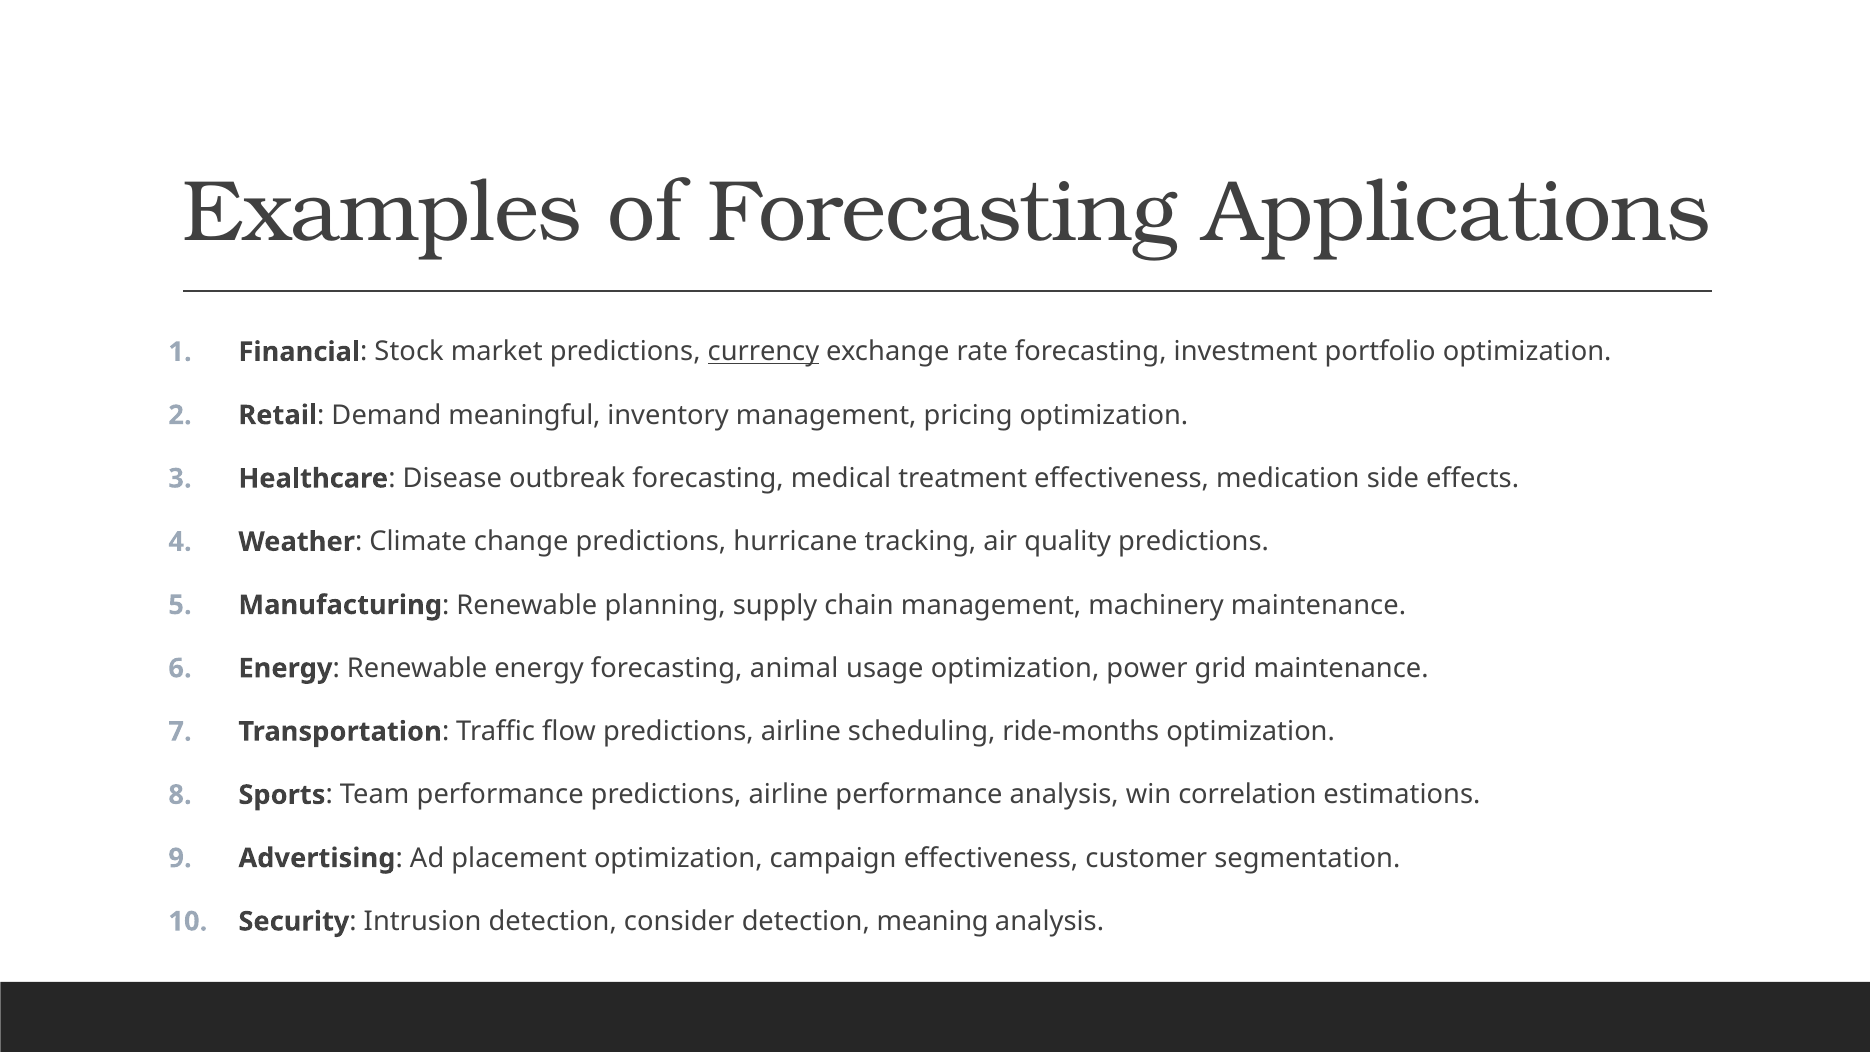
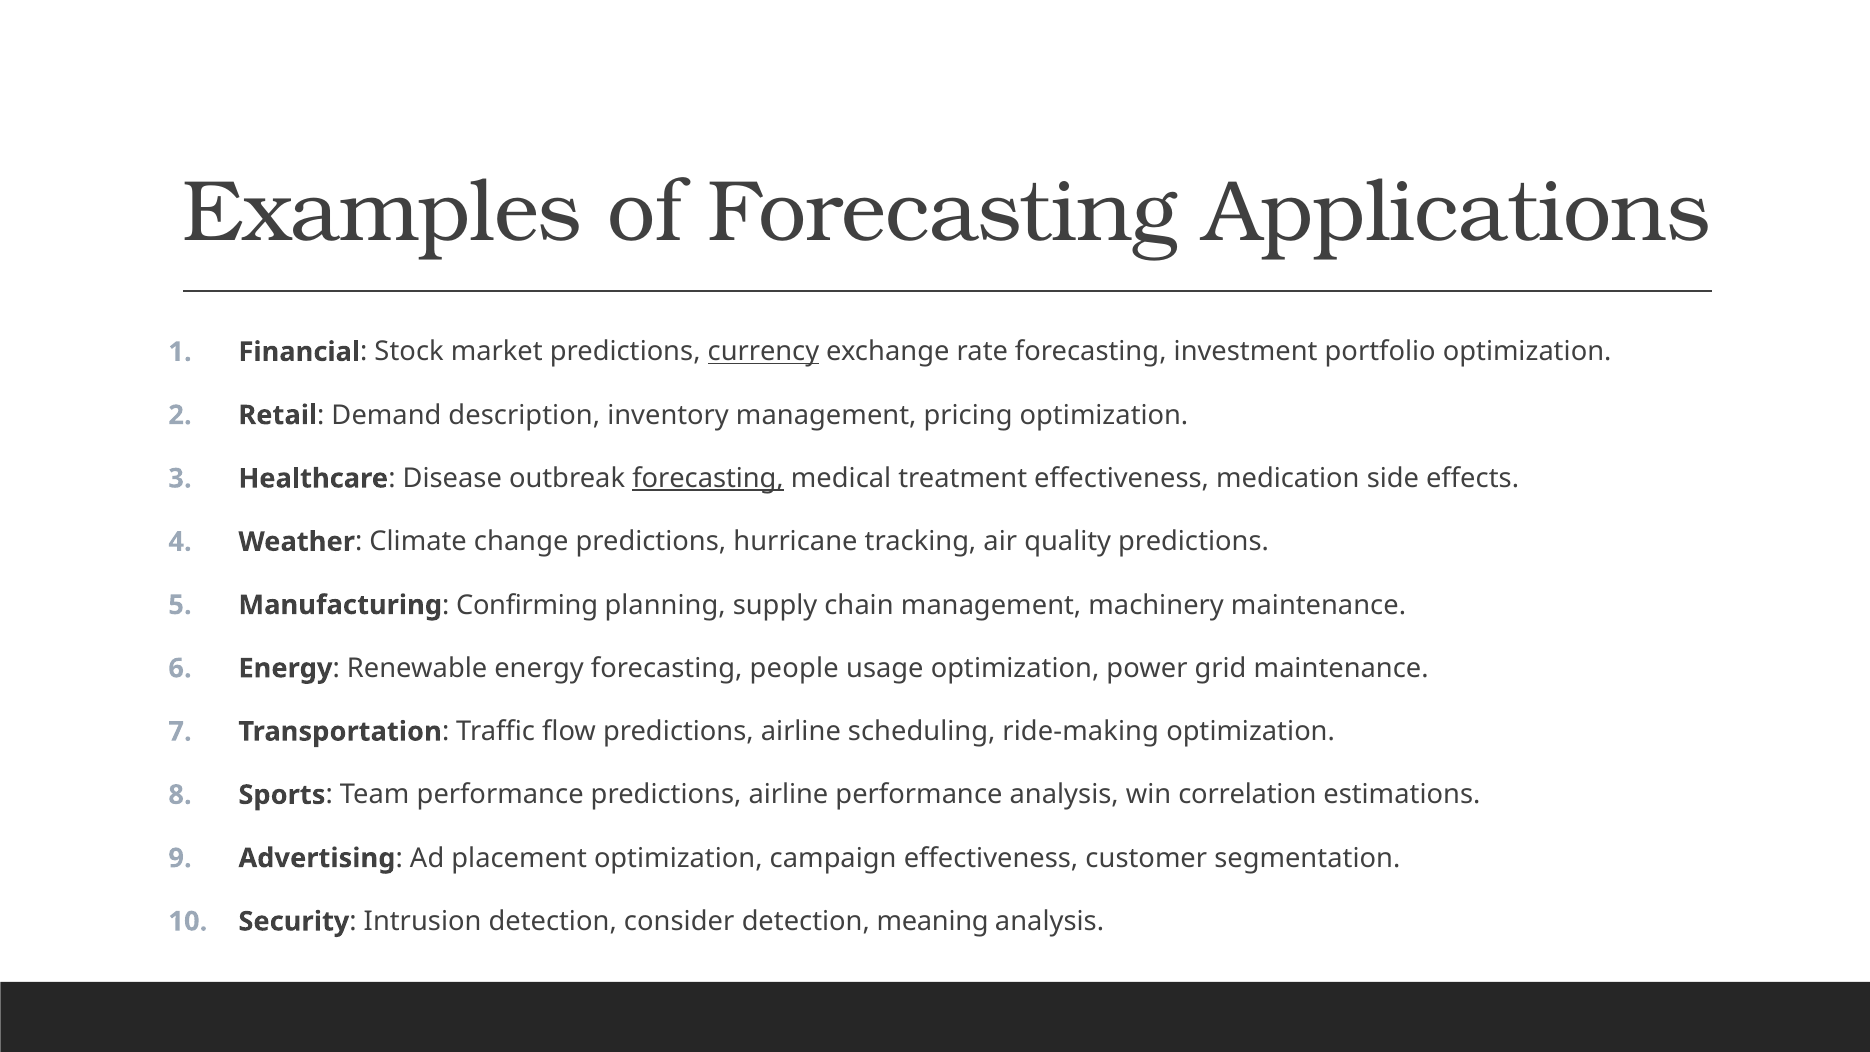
meaningful: meaningful -> description (524, 415)
forecasting underline: none -> present (708, 478)
Manufacturing Renewable: Renewable -> Confirming (527, 605)
animal: animal -> people (794, 668)
ride-months: ride-months -> ride-making (1081, 732)
